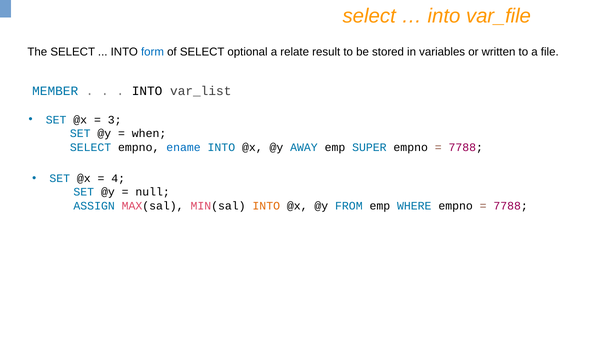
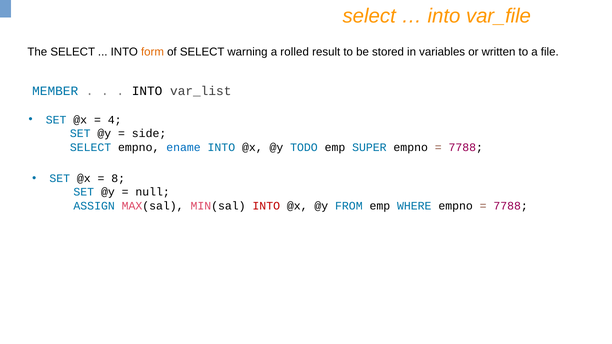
form colour: blue -> orange (152, 52)
optional: optional -> warning (248, 52)
relate: relate -> rolled (295, 52)
3: 3 -> 4 (115, 120)
when: when -> side (149, 134)
AWAY: AWAY -> TODO (304, 147)
4: 4 -> 8 (118, 179)
INTO colour: orange -> red (266, 206)
